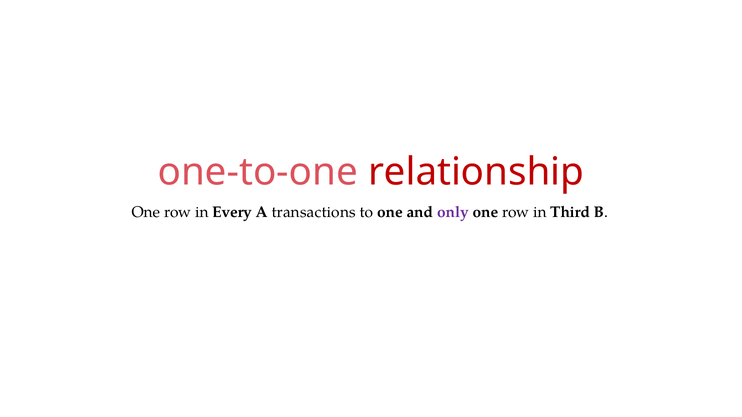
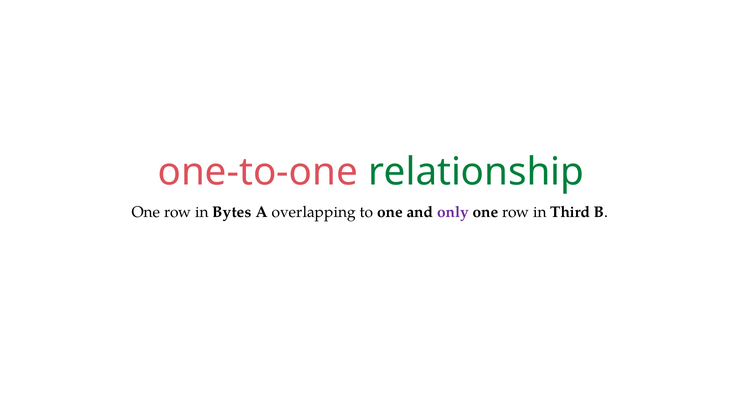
relationship colour: red -> green (476, 172)
Every: Every -> Bytes (232, 213)
transactions: transactions -> overlapping (314, 213)
